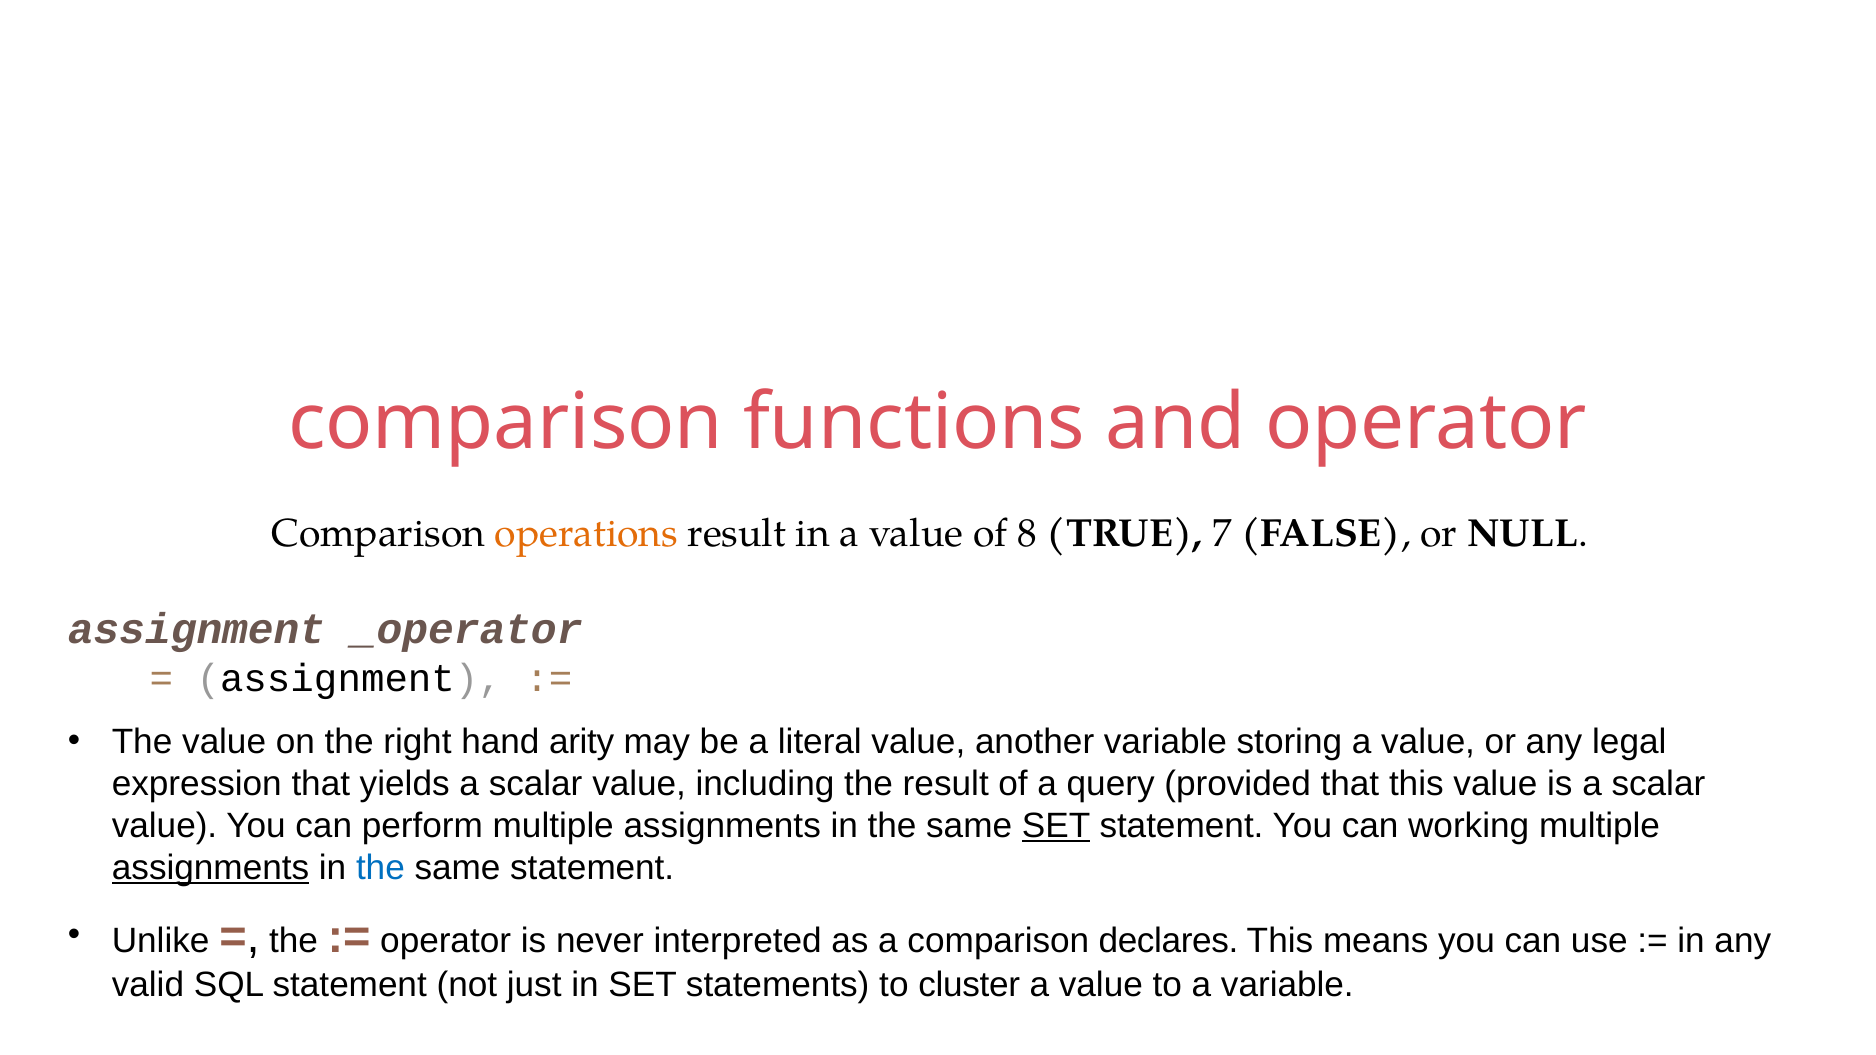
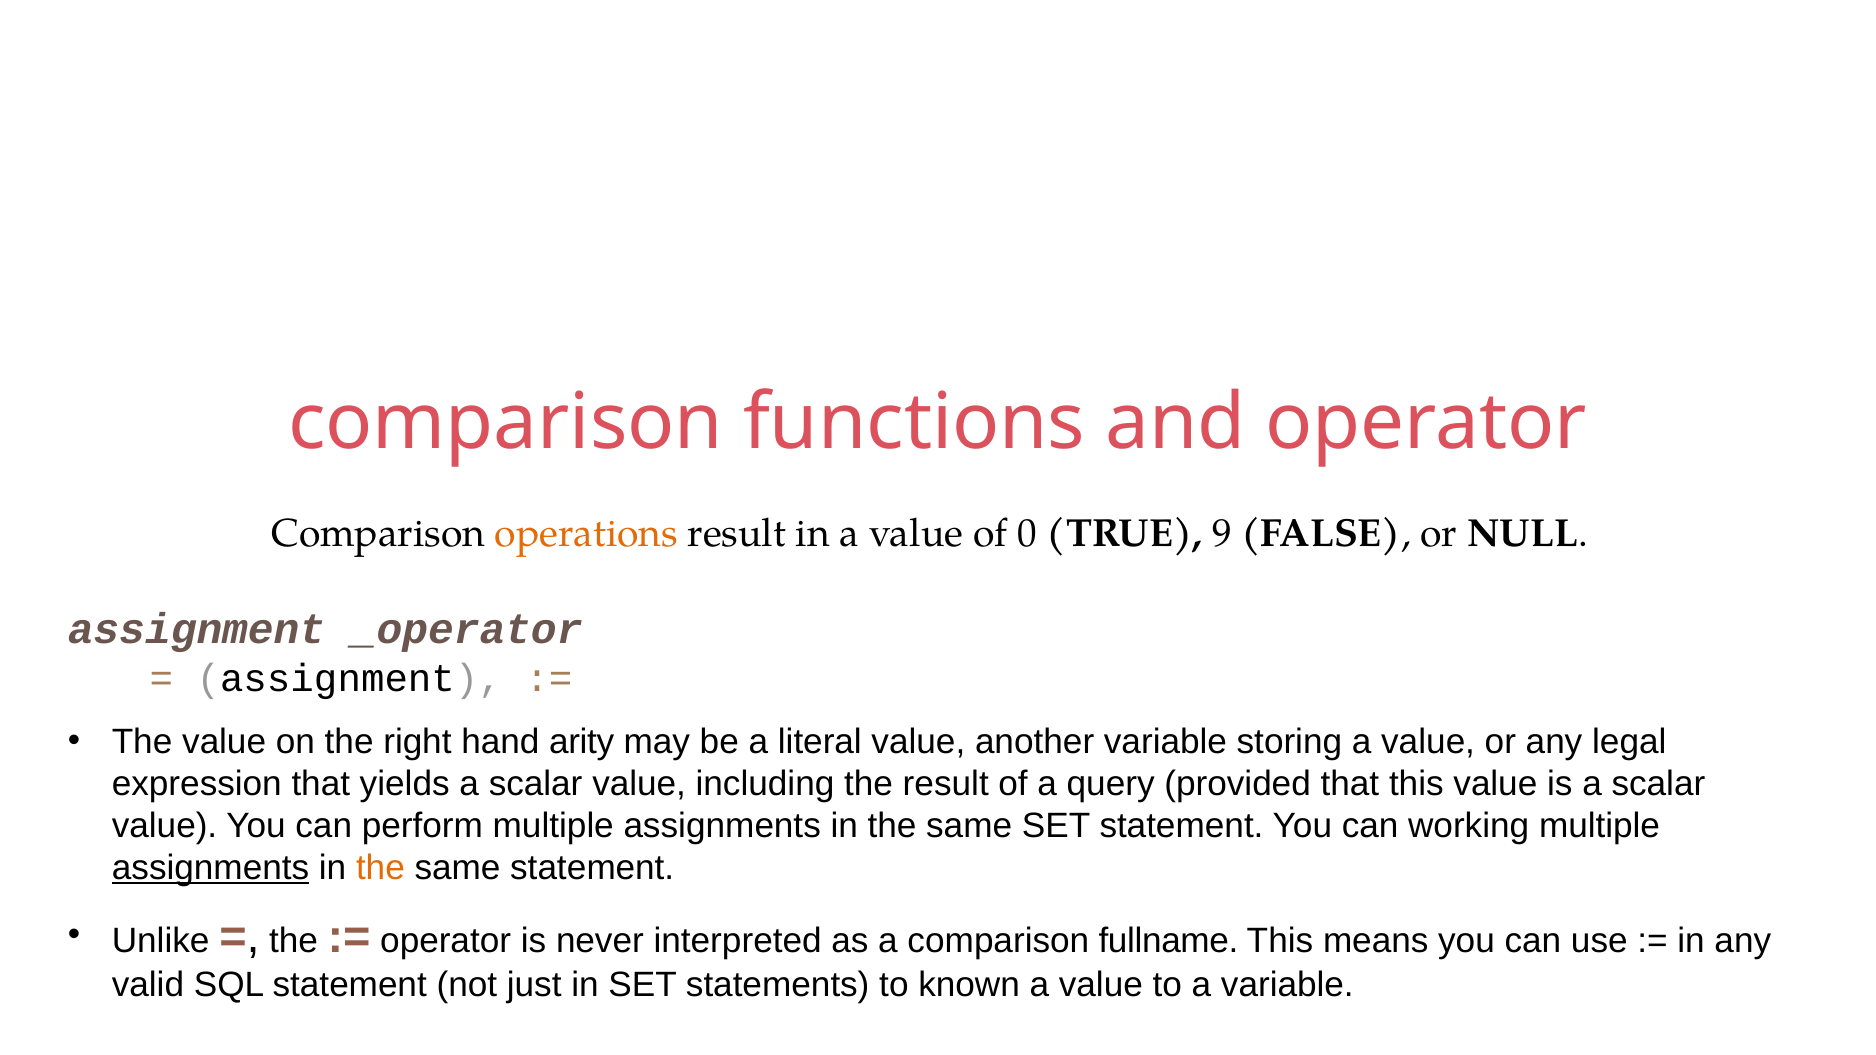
8: 8 -> 0 (1027, 534)
7: 7 -> 9 (1222, 534)
SET underline: present -> none (1056, 826)
the colour: blue -> orange (380, 868)
declares: declares -> fullname (1168, 941)
cluster: cluster -> known (969, 986)
